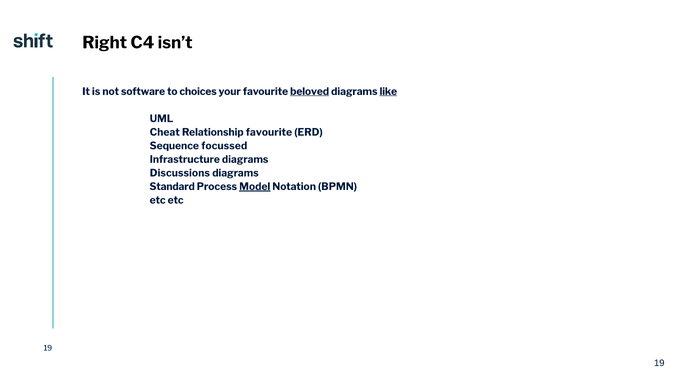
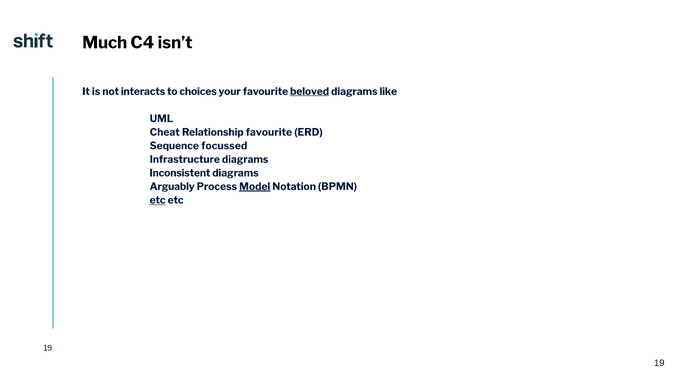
Right: Right -> Much (105, 43)
software: software -> interacts (143, 92)
like underline: present -> none (388, 92)
Discussions: Discussions -> Inconsistent (180, 173)
Standard: Standard -> Arguably (172, 187)
etc underline: none -> present (158, 200)
